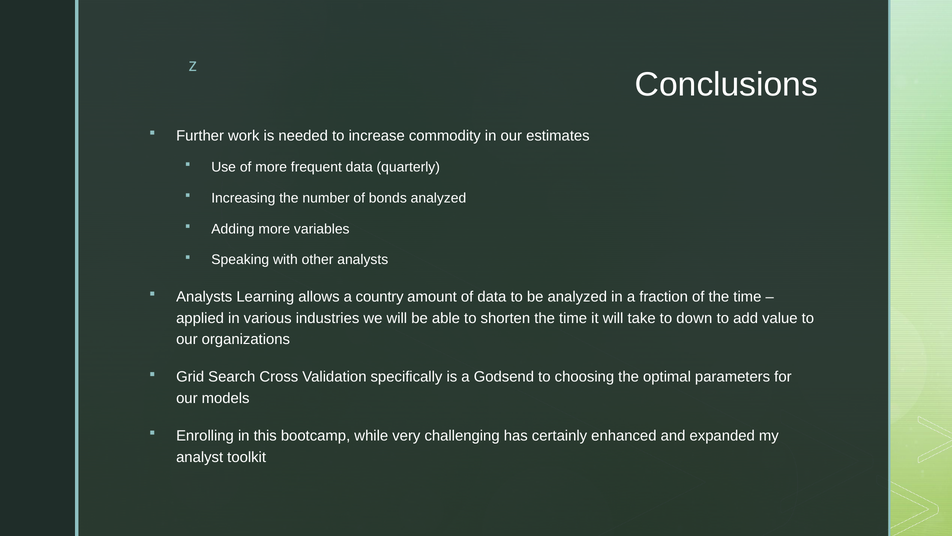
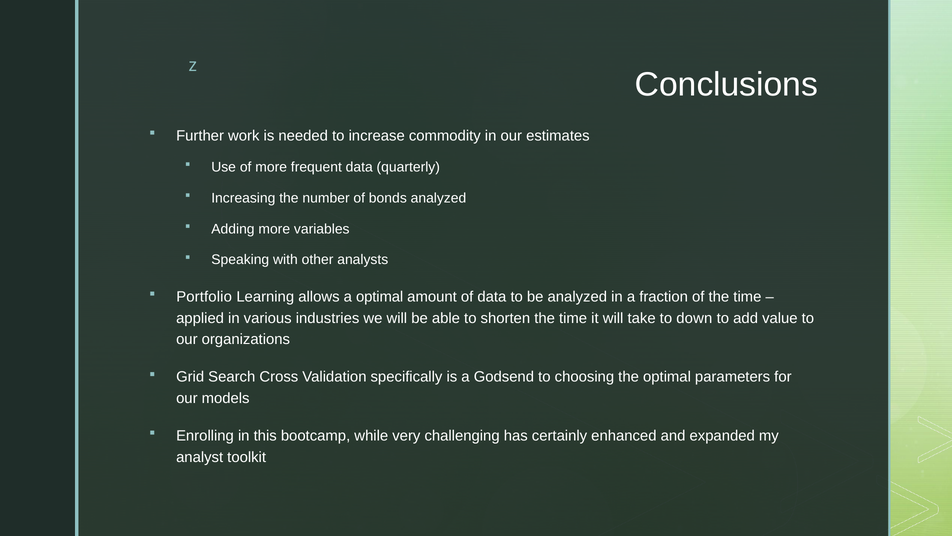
Analysts: Analysts -> Portfolio (204, 296)
a country: country -> optimal (380, 296)
